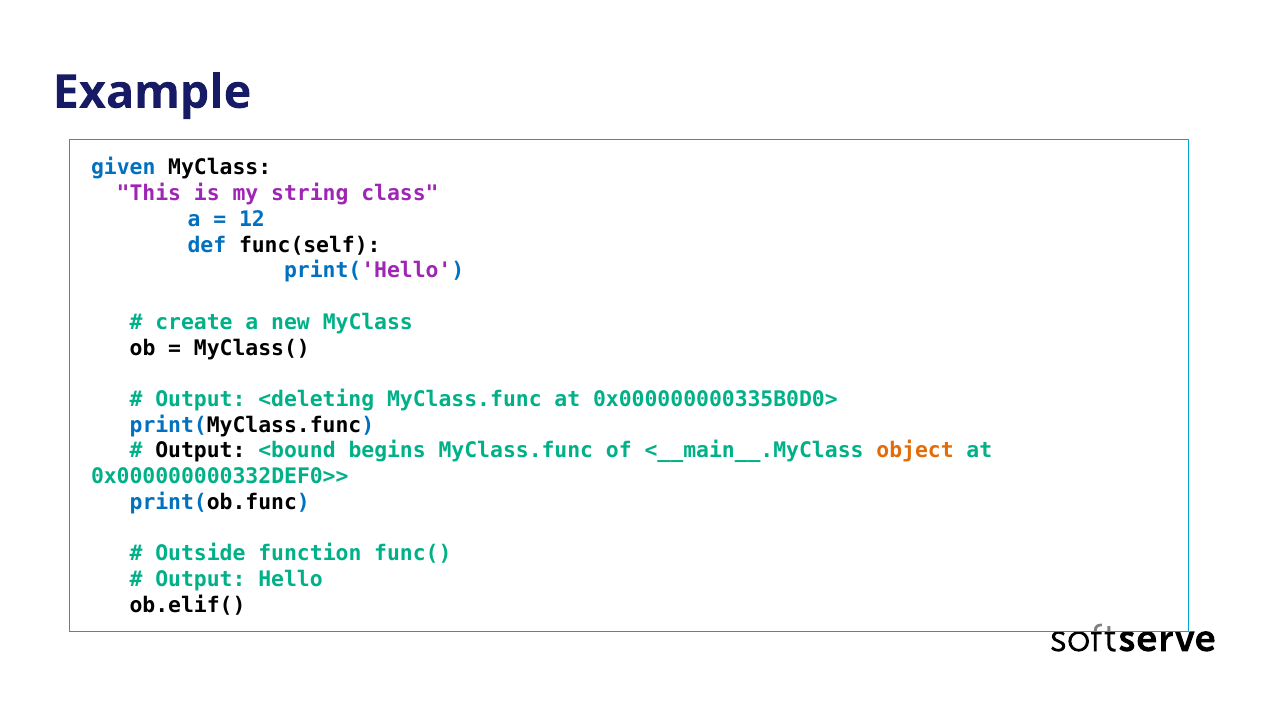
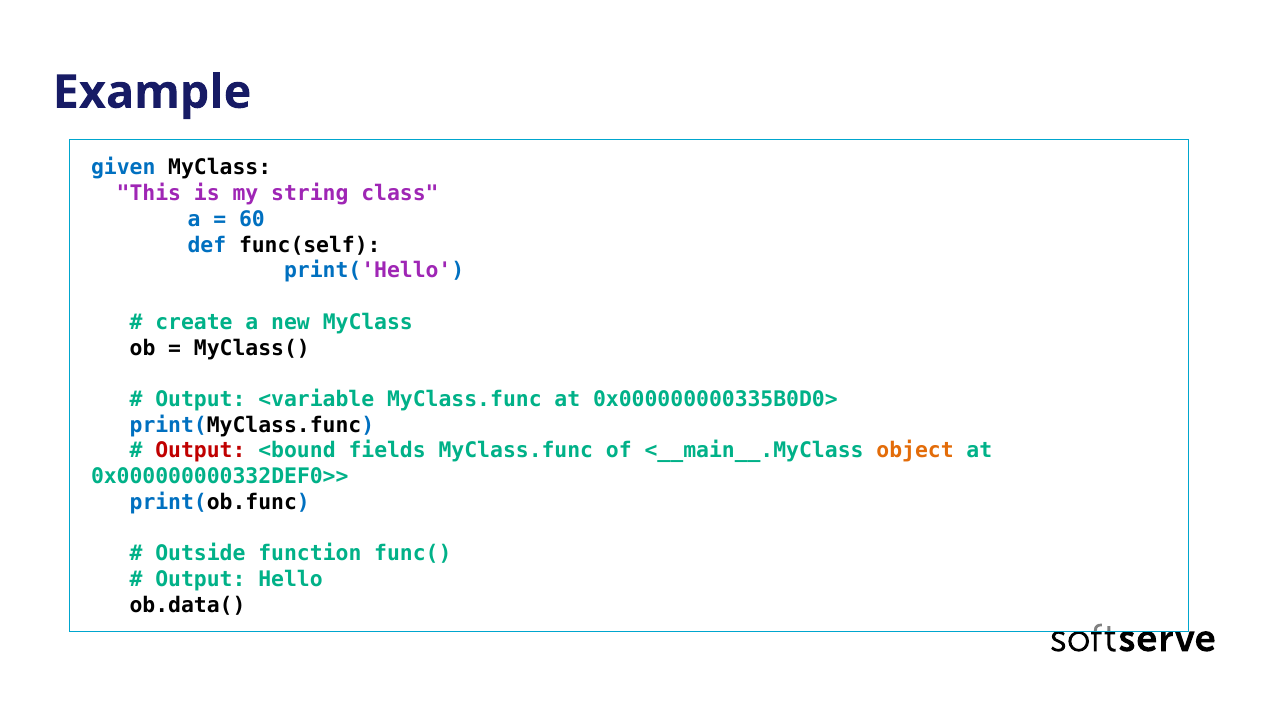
12: 12 -> 60 (252, 219)
<deleting: <deleting -> <variable (316, 399)
Output colour: black -> red (200, 451)
begins: begins -> fields (387, 451)
ob.elif(: ob.elif( -> ob.data( (188, 605)
